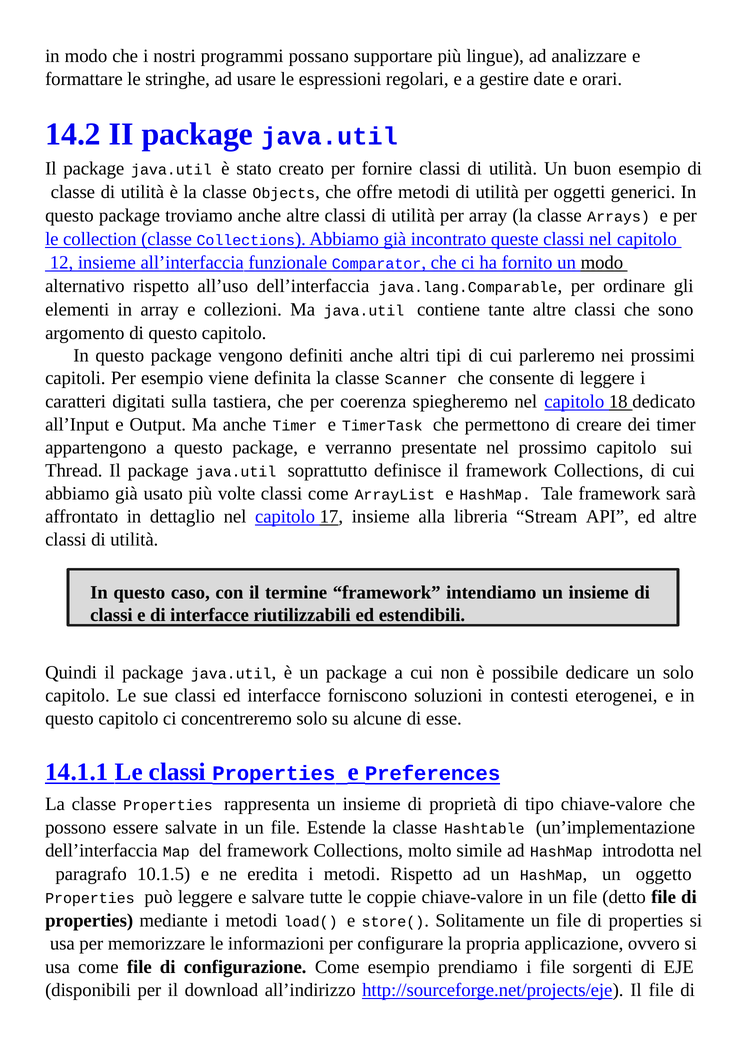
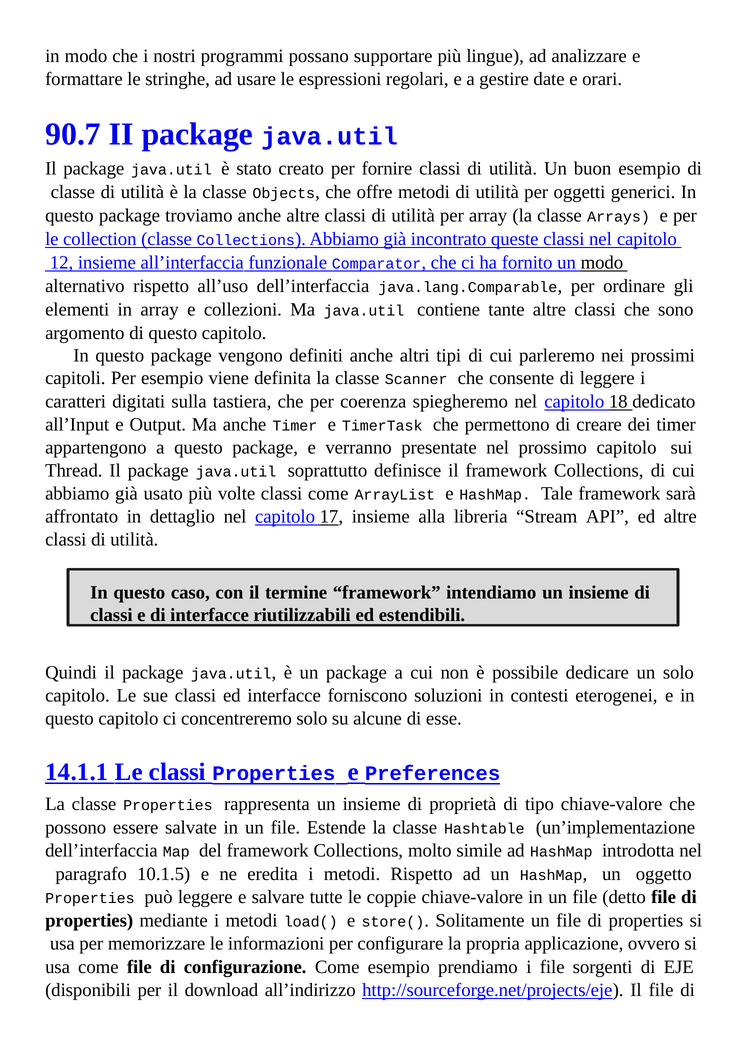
14.2: 14.2 -> 90.7 (73, 134)
